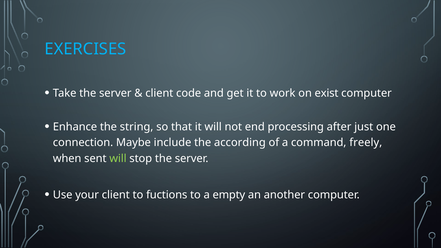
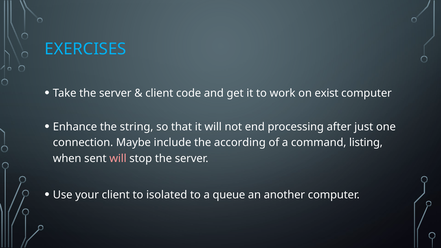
freely: freely -> listing (366, 143)
will colour: light green -> pink (118, 159)
fuctions: fuctions -> isolated (167, 195)
empty: empty -> queue (229, 195)
